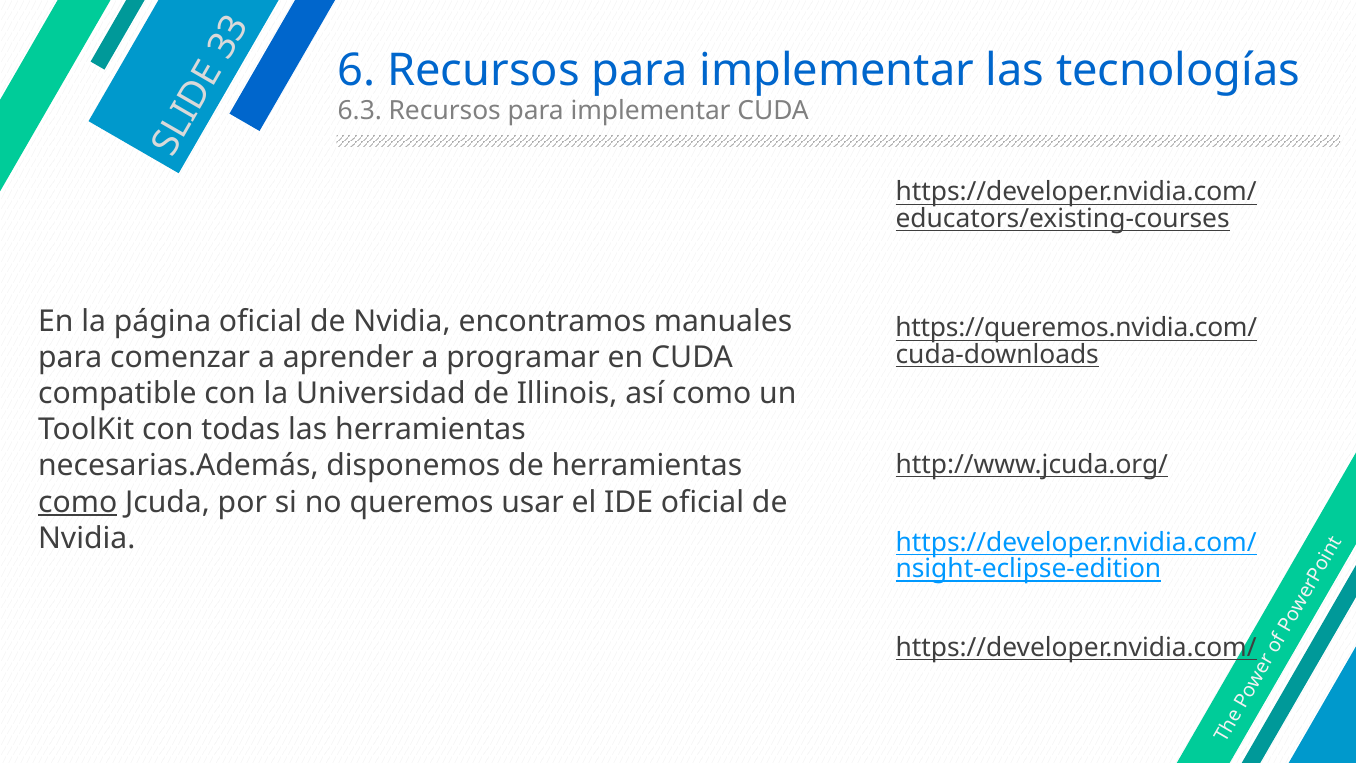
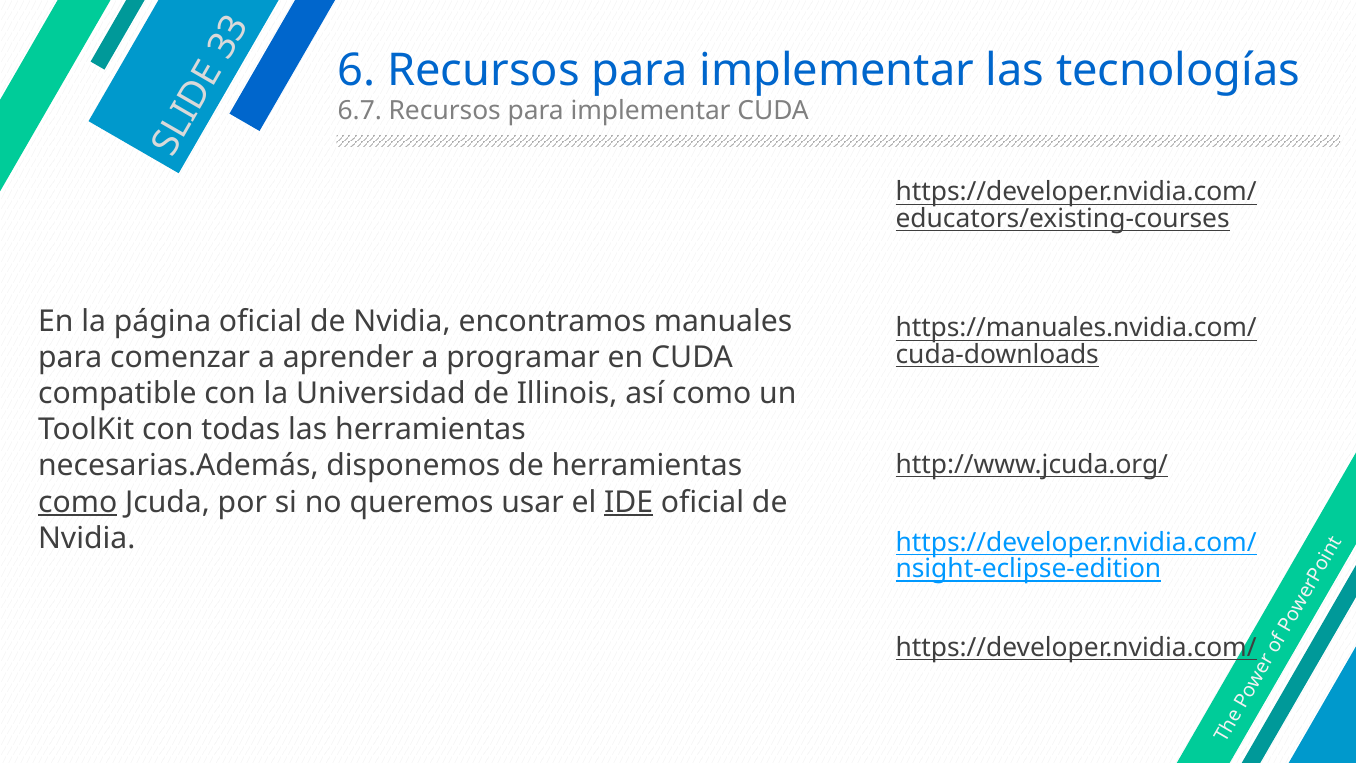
6.3: 6.3 -> 6.7 (360, 111)
https://queremos.nvidia.com/: https://queremos.nvidia.com/ -> https://manuales.nvidia.com/ (1076, 328)
IDE underline: none -> present (629, 502)
